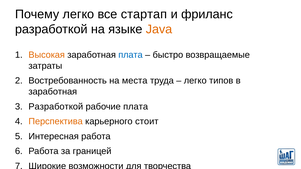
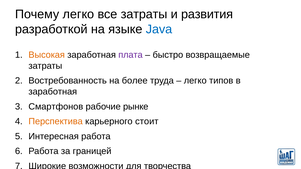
все стартап: стартап -> затраты (144, 14)
фриланс: фриланс -> развития (207, 14)
Java colour: orange -> blue (159, 29)
плата colour: blue -> purple (131, 55)
места: места -> более (135, 81)
Разработкой: Разработкой -> Смартфонов (56, 107)
рабочие плата: плата -> рынке (136, 107)
